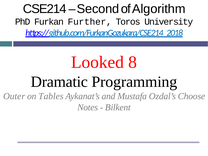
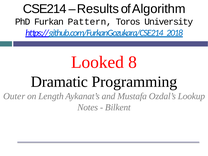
Second: Second -> Results (98, 9)
Further: Further -> Pattern (90, 22)
Tables: Tables -> Length (51, 96)
Choose: Choose -> Lookup (191, 96)
